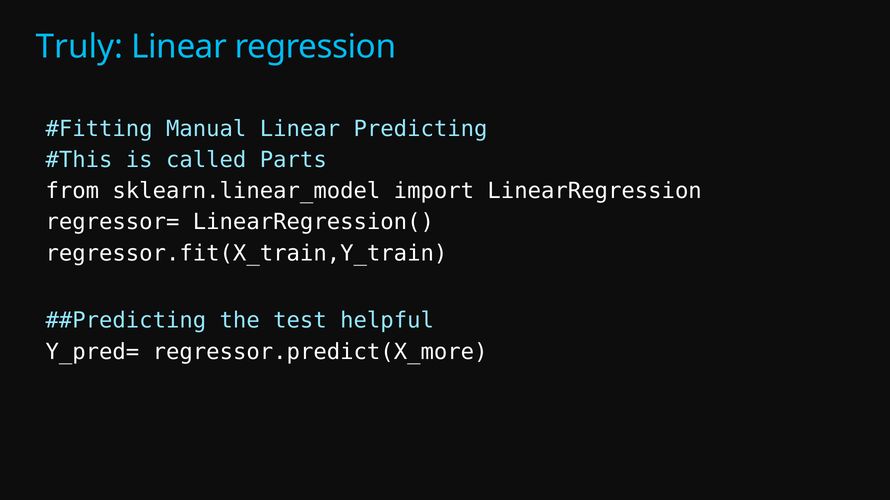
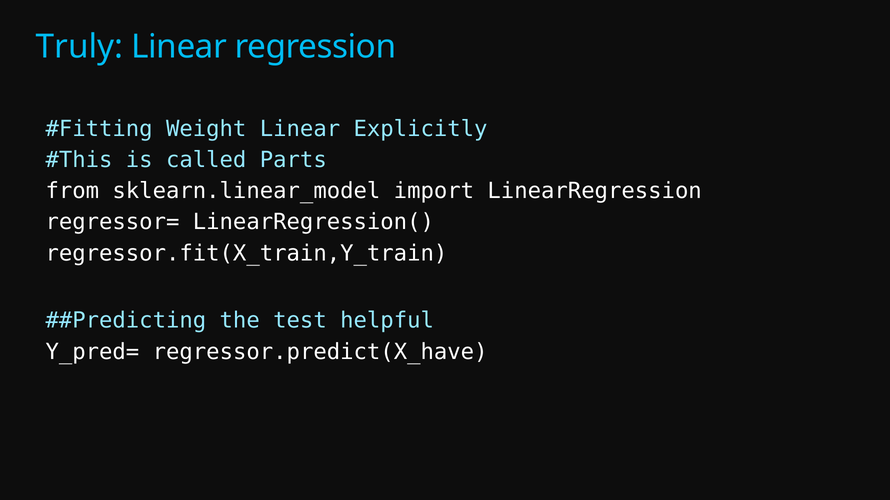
Manual: Manual -> Weight (206, 129)
Predicting: Predicting -> Explicitly (421, 129)
regressor.predict(X_more: regressor.predict(X_more -> regressor.predict(X_have (320, 352)
